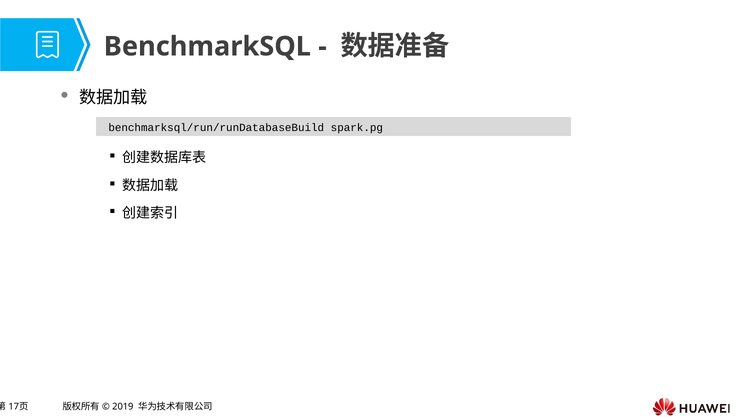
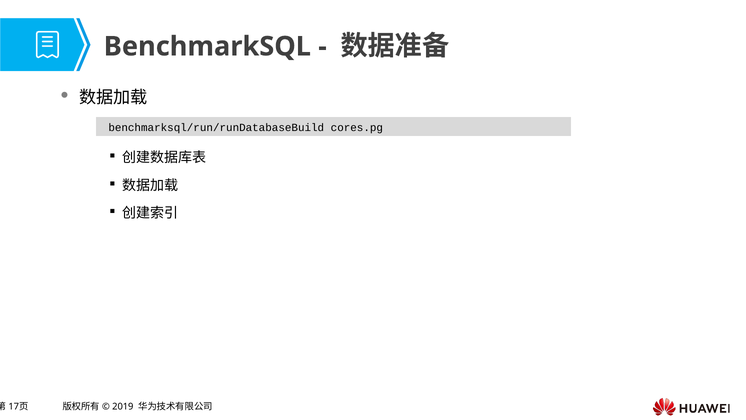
spark.pg: spark.pg -> cores.pg (357, 127)
